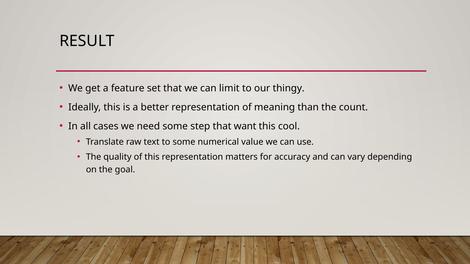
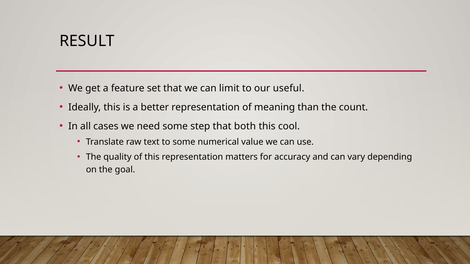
thingy: thingy -> useful (289, 88)
want: want -> both (245, 126)
